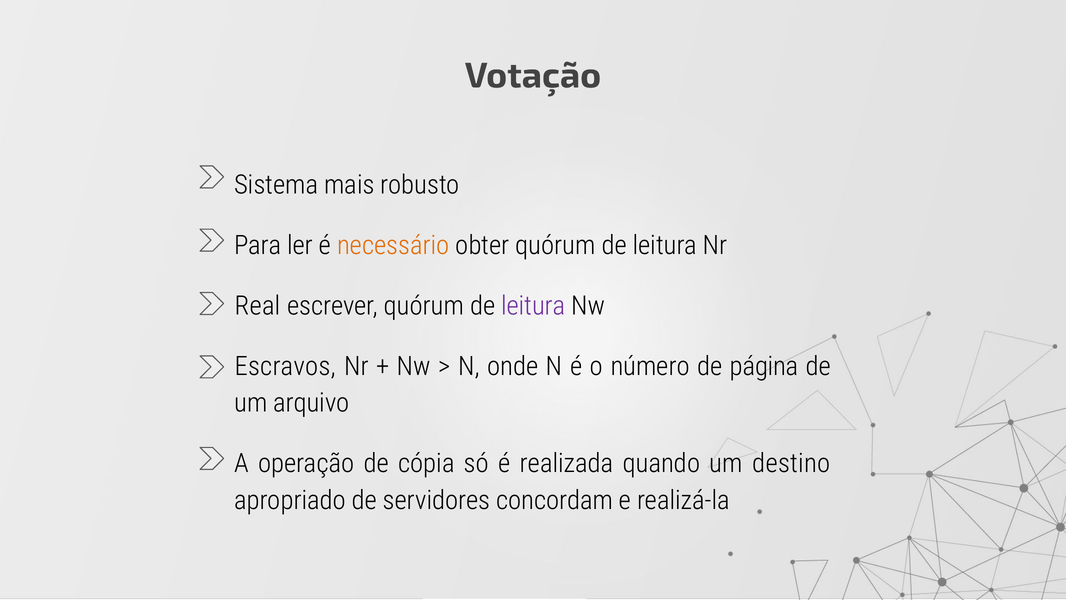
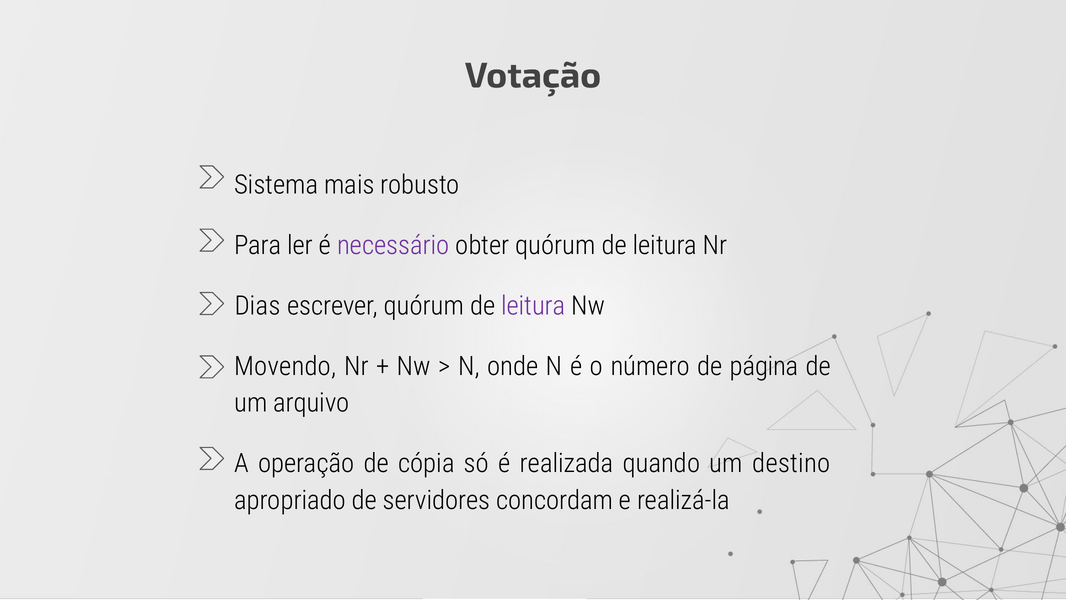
necessário colour: orange -> purple (393, 245)
Real: Real -> Dias (258, 306)
Escravos: Escravos -> Movendo (285, 366)
